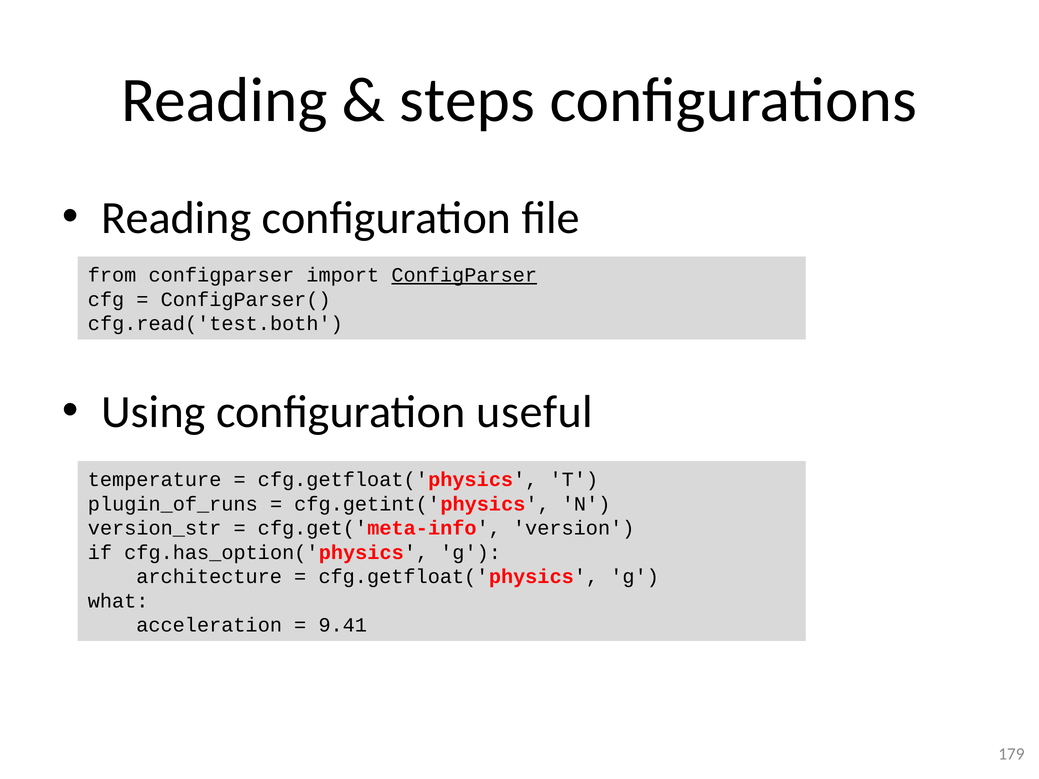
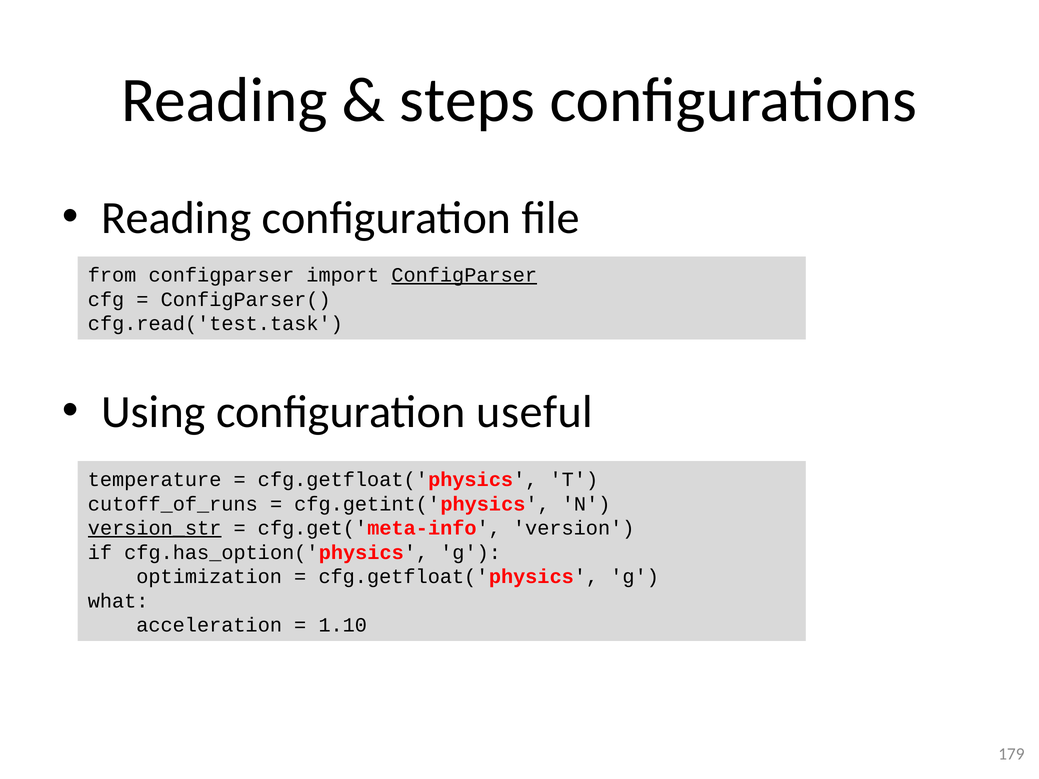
cfg.read('test.both: cfg.read('test.both -> cfg.read('test.task (215, 324)
plugin_of_runs: plugin_of_runs -> cutoff_of_runs (173, 504)
version_str underline: none -> present (155, 528)
architecture: architecture -> optimization (209, 577)
9.41: 9.41 -> 1.10 (343, 625)
